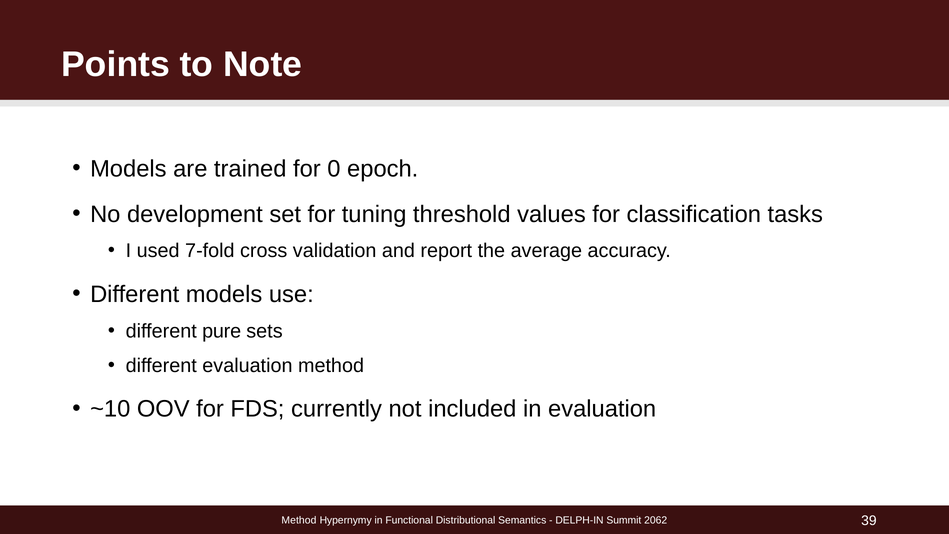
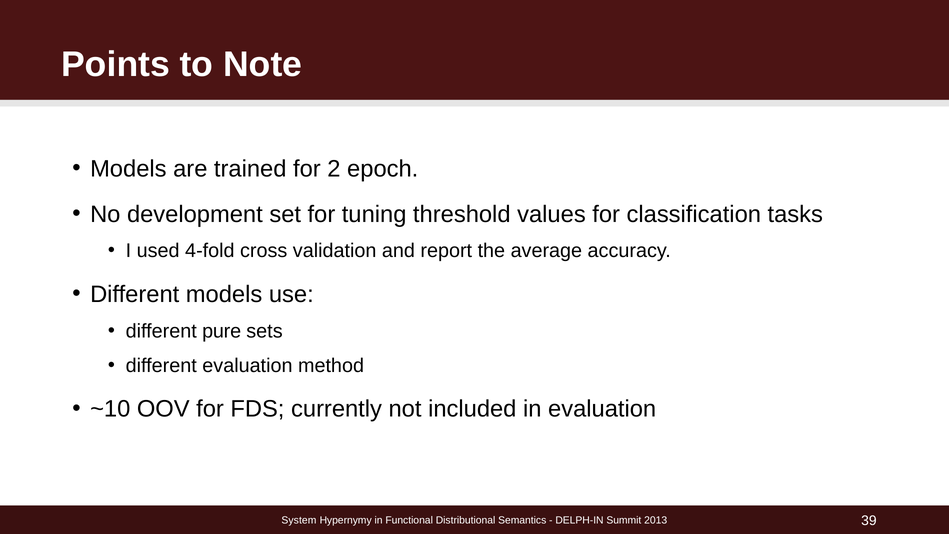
0: 0 -> 2 (334, 169)
7-fold: 7-fold -> 4-fold (210, 251)
Method: Method -> System (299, 520)
2062: 2062 -> 2013 (656, 520)
